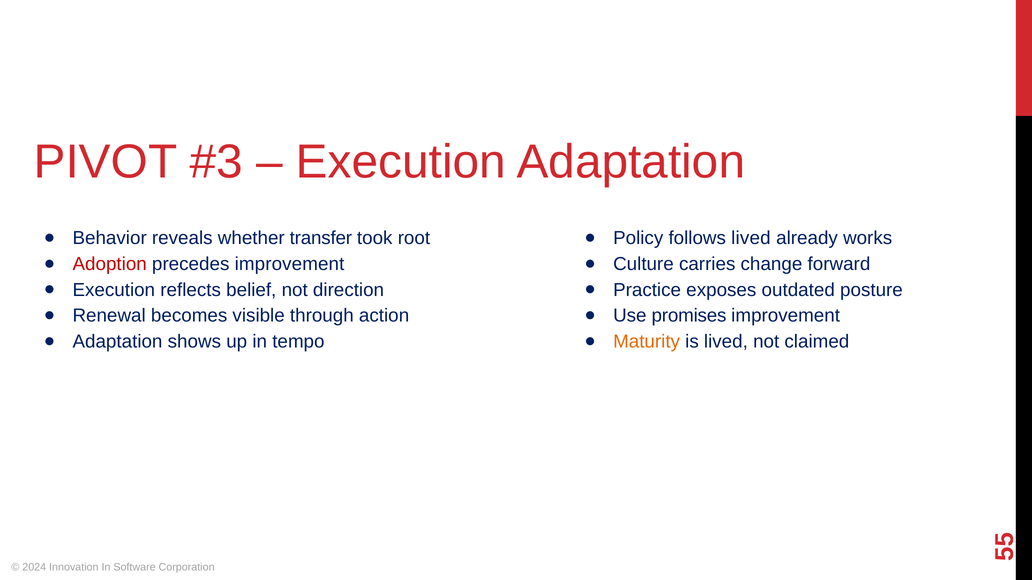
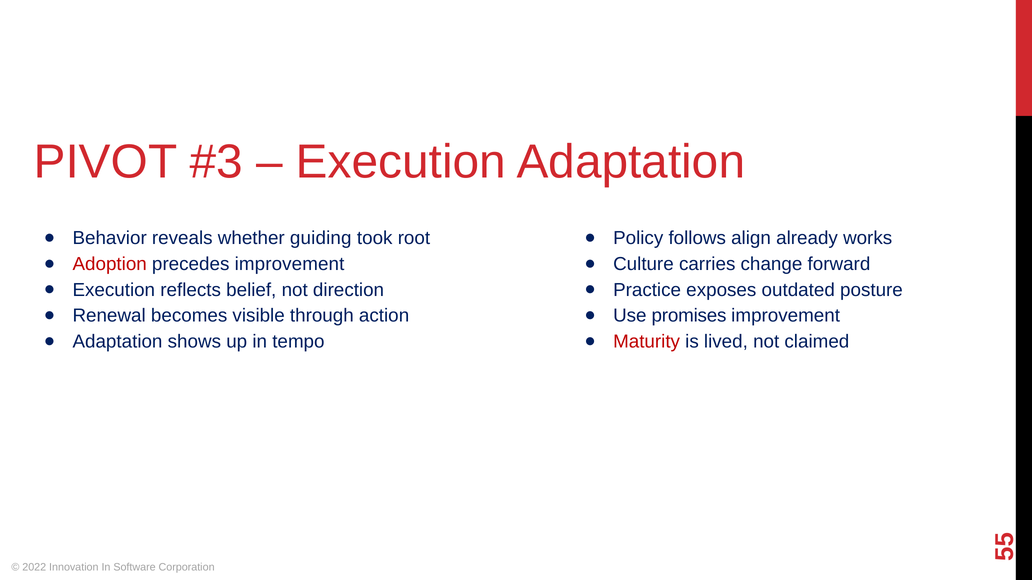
transfer: transfer -> guiding (321, 238)
follows lived: lived -> align (751, 238)
Maturity colour: orange -> red (647, 342)
2024: 2024 -> 2022 (34, 568)
